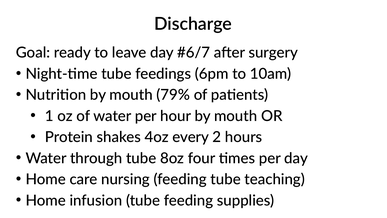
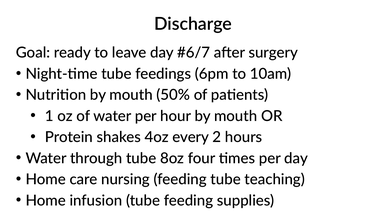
79%: 79% -> 50% (173, 95)
